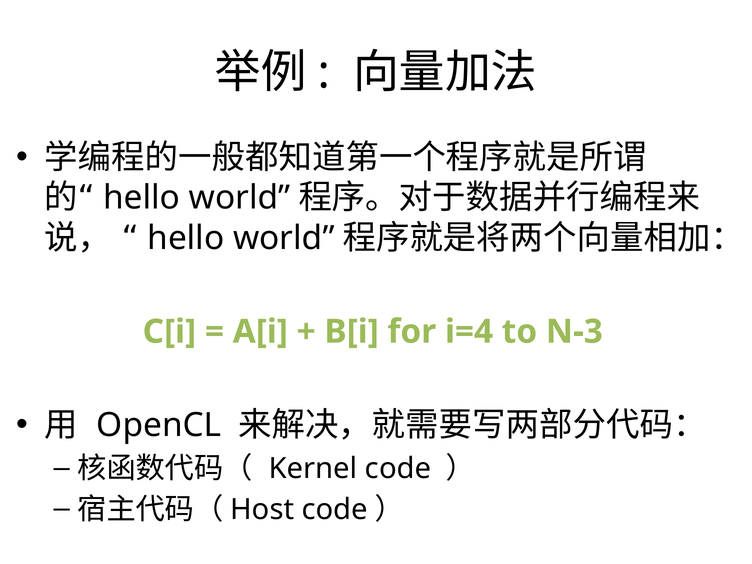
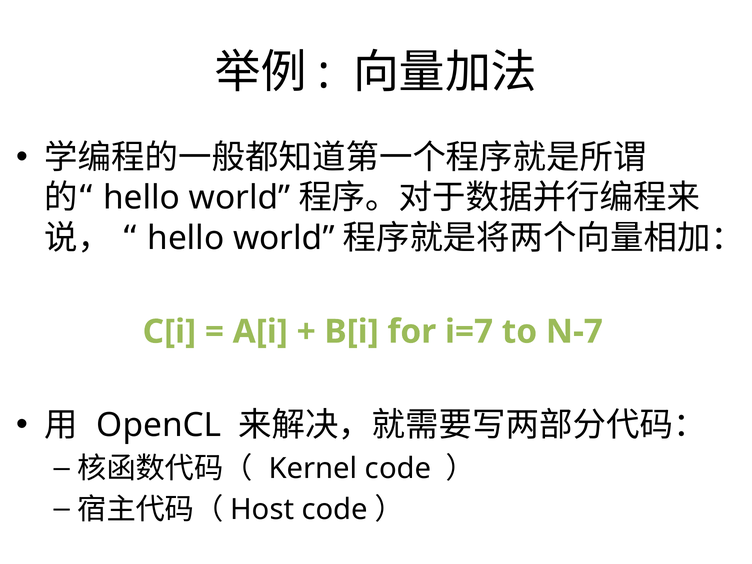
i=4: i=4 -> i=7 (469, 332)
N-3: N-3 -> N-7 (574, 332)
